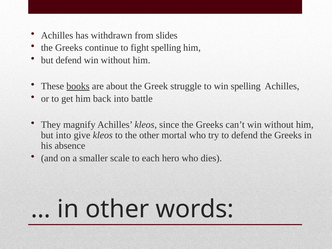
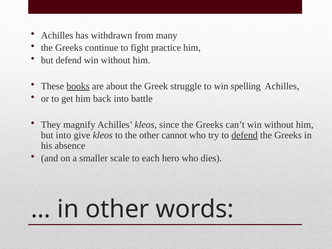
slides: slides -> many (167, 35)
fight spelling: spelling -> practice (166, 48)
mortal: mortal -> cannot (174, 135)
defend underline: none -> present (245, 135)
